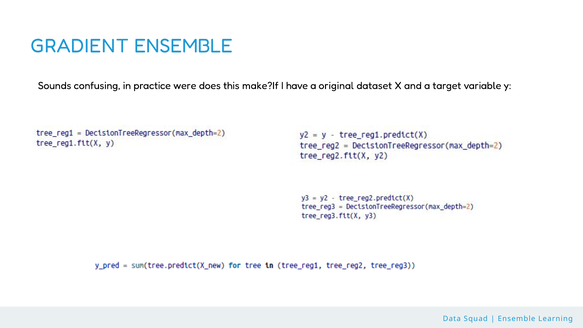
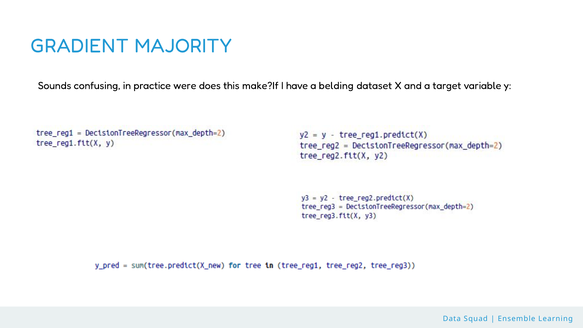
GRADIENT ENSEMBLE: ENSEMBLE -> MAJORITY (183, 46)
original: original -> belding (336, 86)
